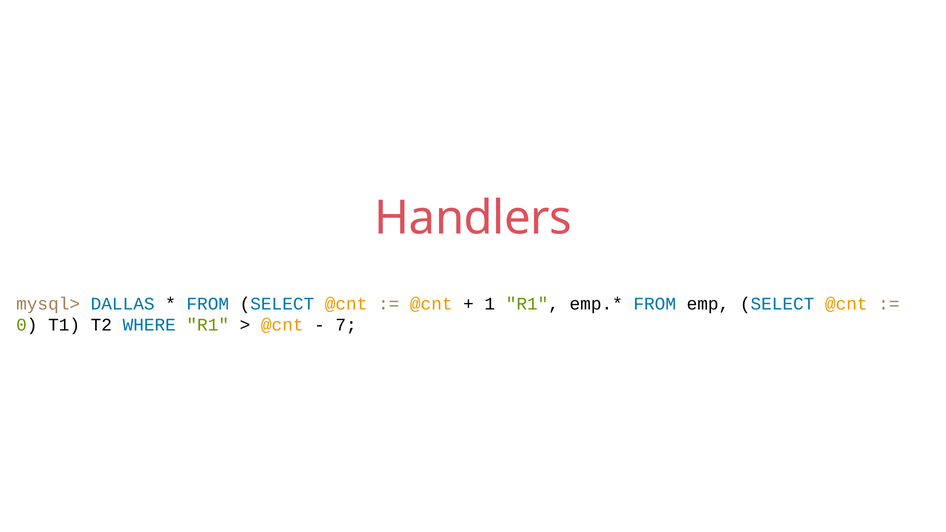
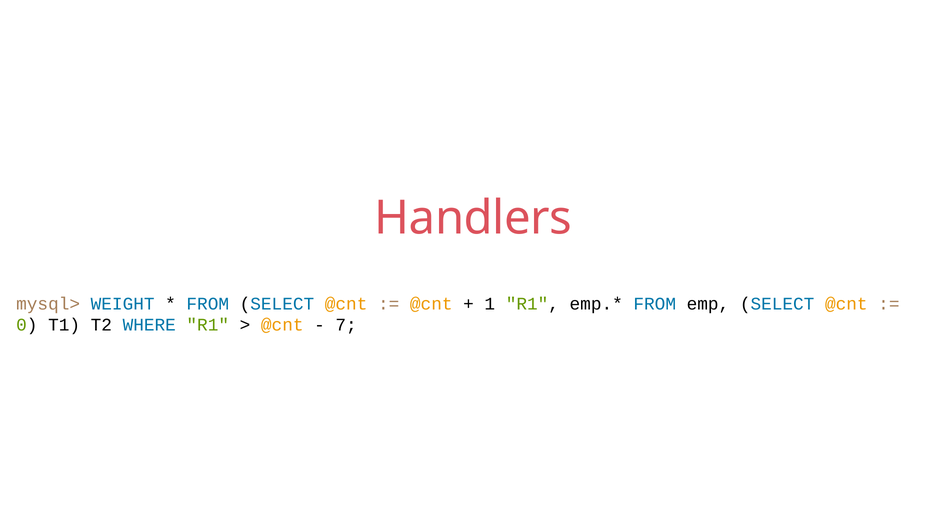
DALLAS: DALLAS -> WEIGHT (123, 304)
